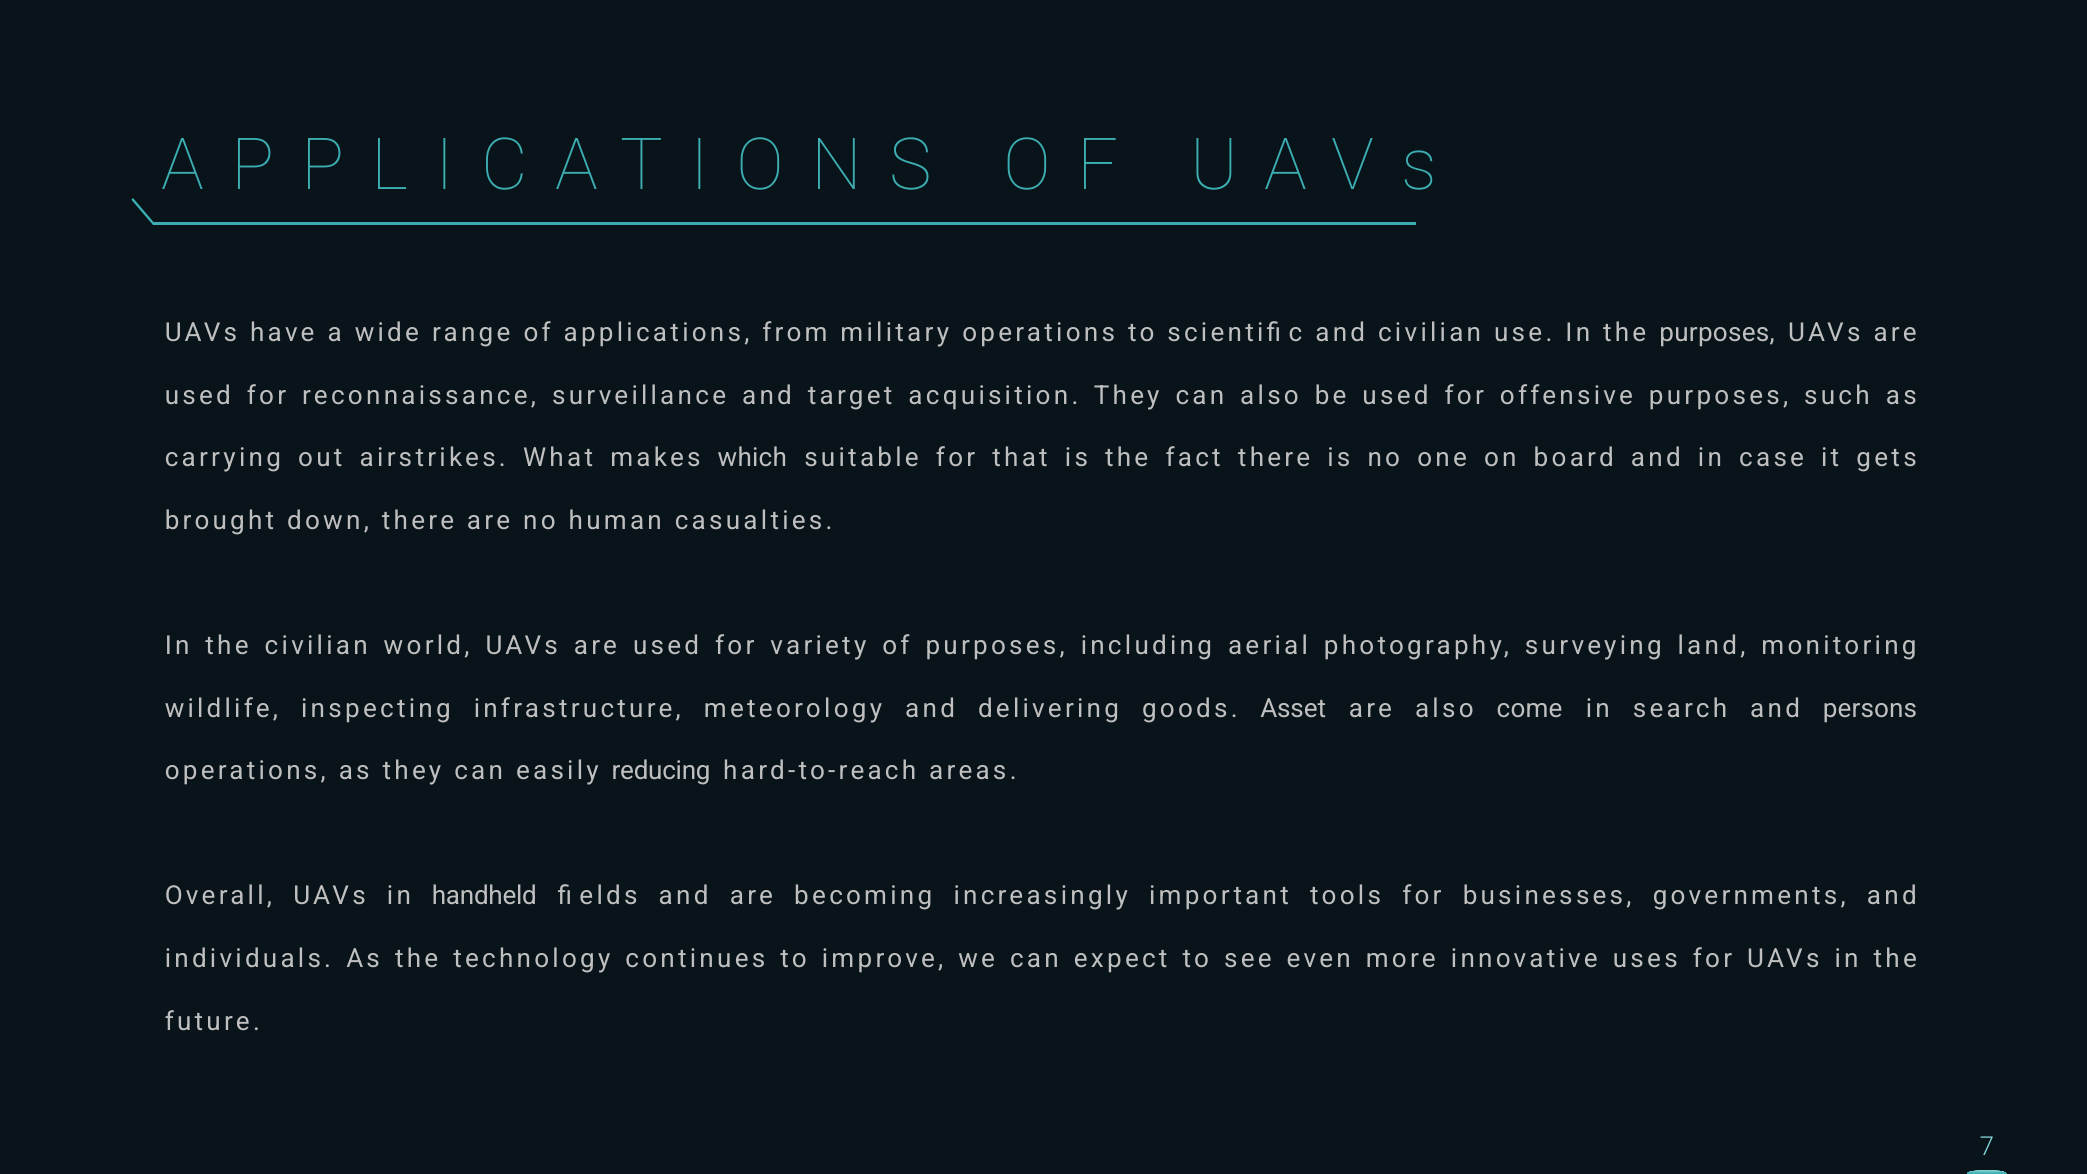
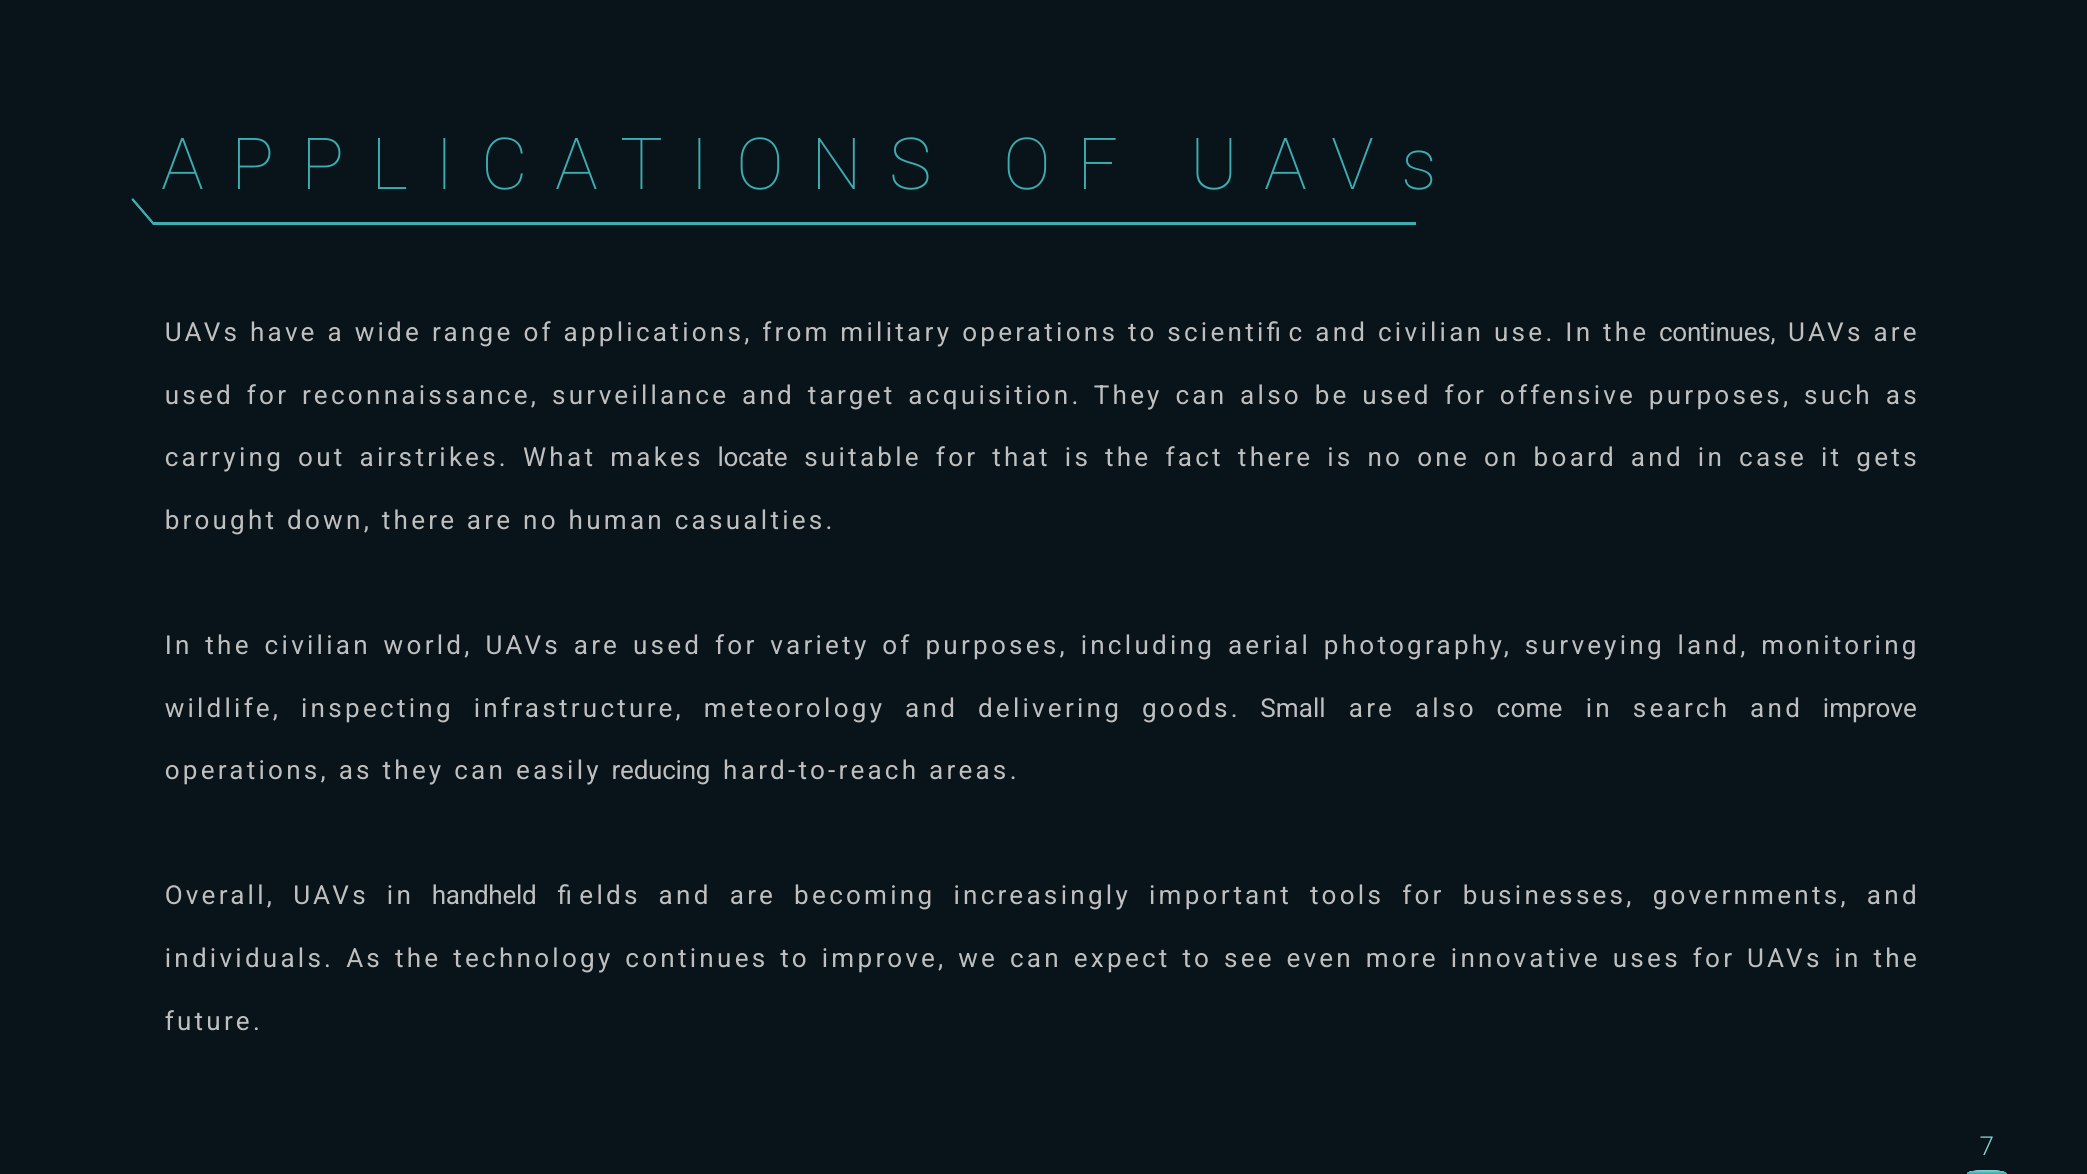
the purposes: purposes -> continues (1717, 333)
which: which -> locate (753, 458)
Asset: Asset -> Small (1293, 708)
and persons: persons -> improve (1870, 708)
